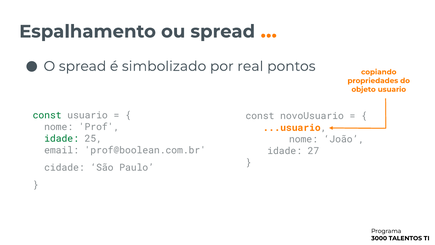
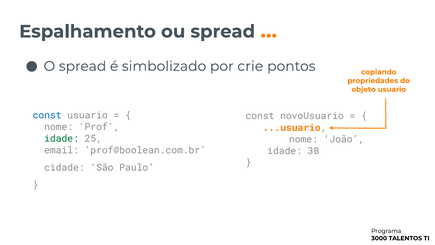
real: real -> crie (250, 66)
const colour: green -> blue (47, 115)
27: 27 -> 38 (313, 151)
